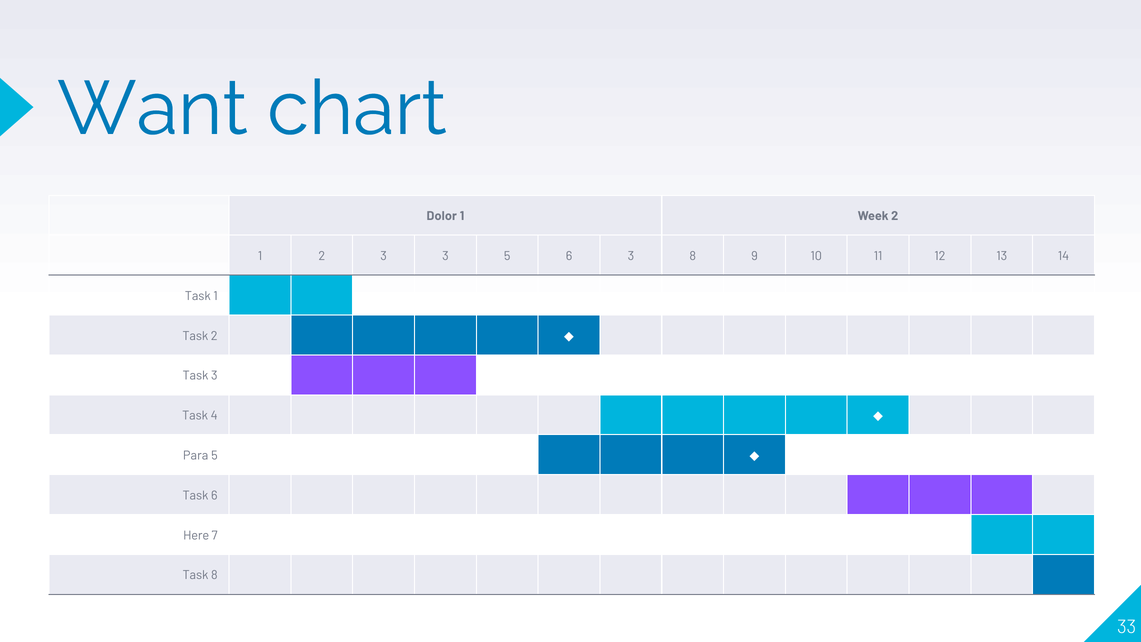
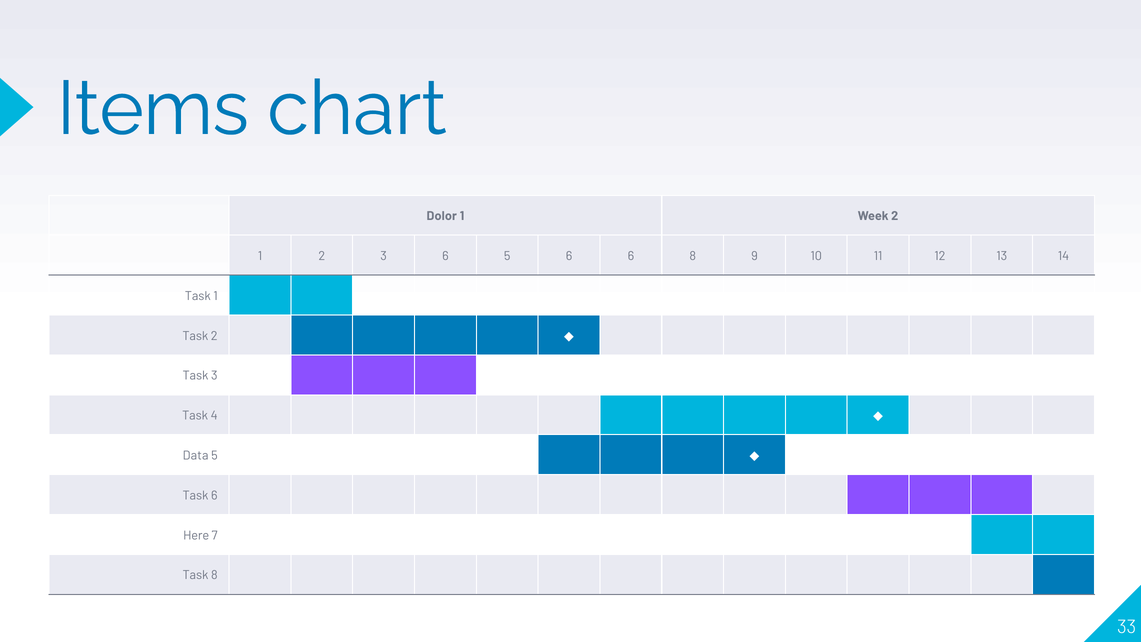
Want: Want -> Items (153, 109)
3 3: 3 -> 6 (445, 256)
6 3: 3 -> 6 (631, 256)
Para: Para -> Data (196, 455)
